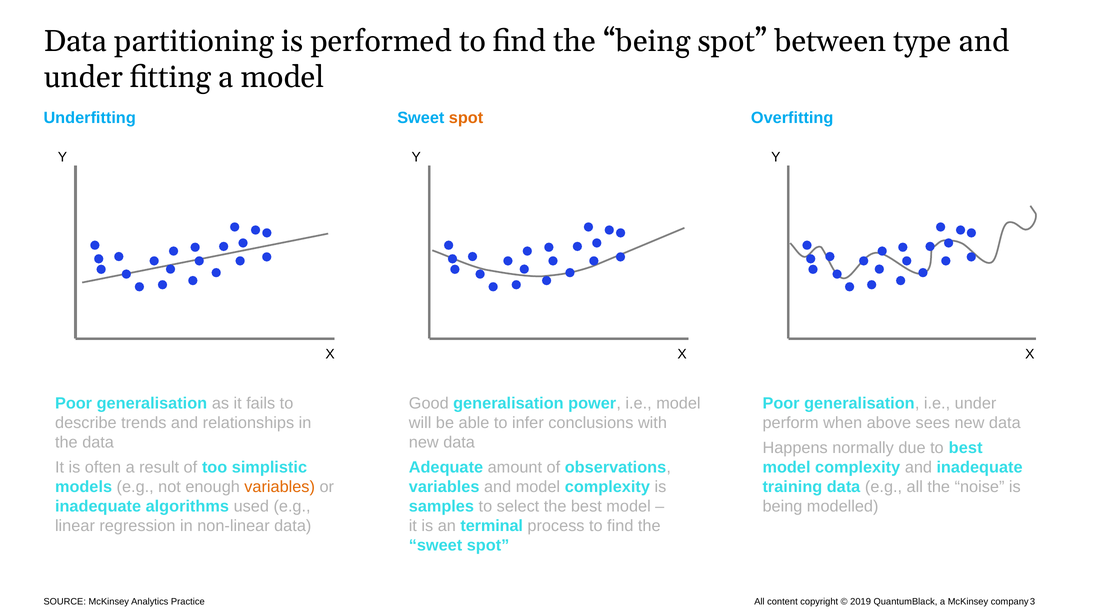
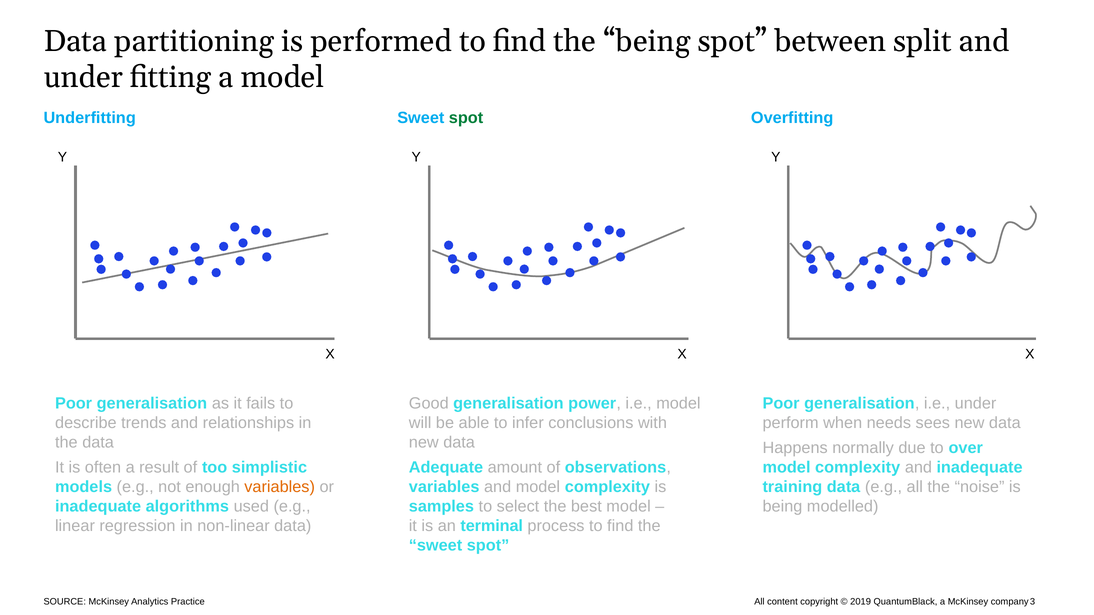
type: type -> split (922, 41)
spot colour: orange -> green (466, 118)
above: above -> needs (889, 423)
to best: best -> over (966, 448)
